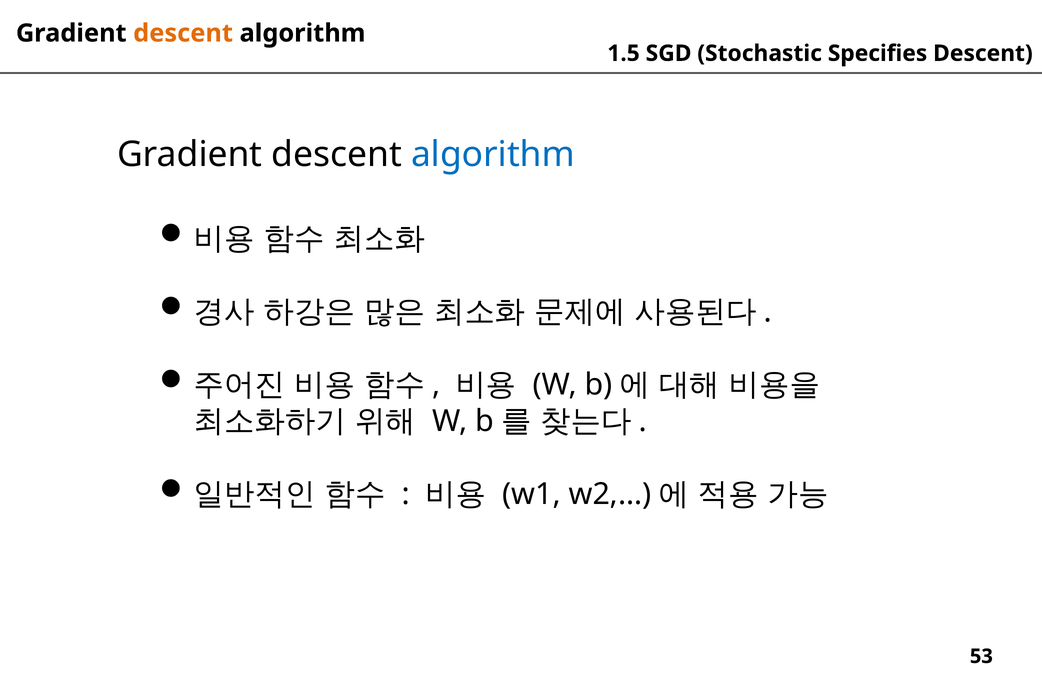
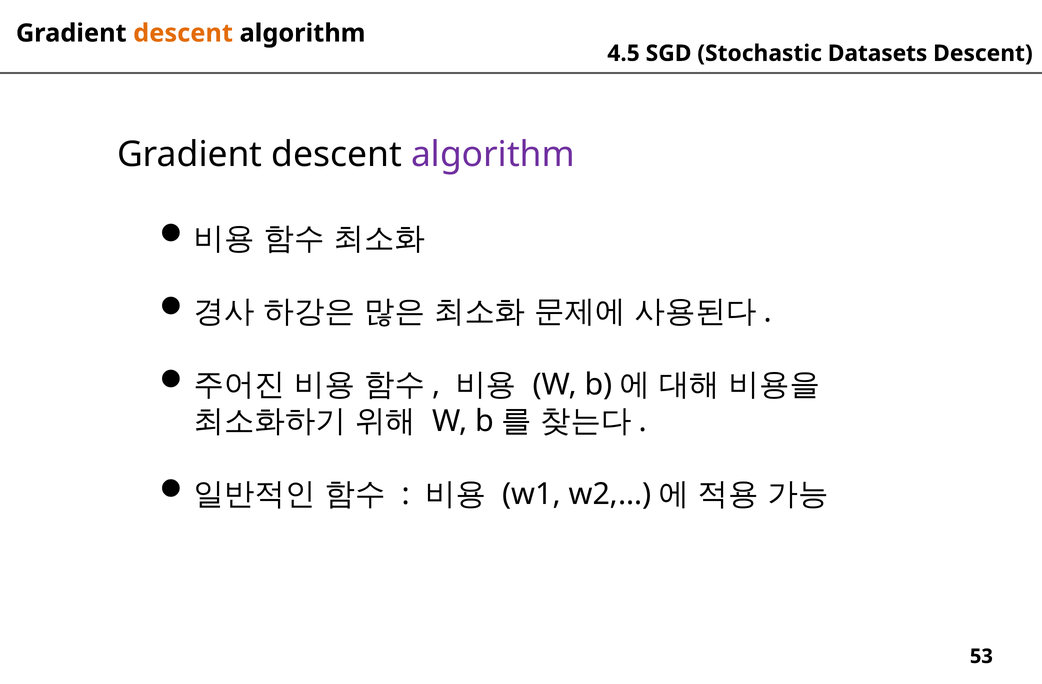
1.5: 1.5 -> 4.5 (624, 53)
Specifies: Specifies -> Datasets (878, 53)
algorithm colour: blue -> purple (493, 155)
